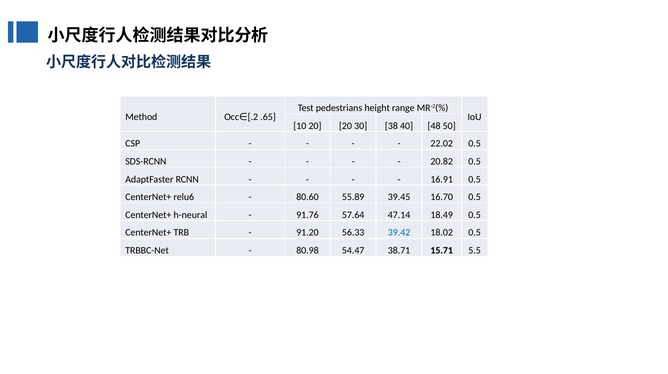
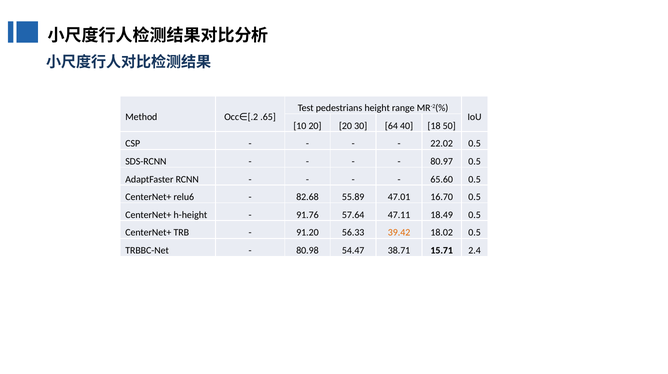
38: 38 -> 64 (391, 126)
48: 48 -> 18 (434, 126)
20.82: 20.82 -> 80.97 (442, 161)
16.91: 16.91 -> 65.60 (442, 179)
80.60: 80.60 -> 82.68 (307, 197)
39.45: 39.45 -> 47.01 (399, 197)
h-neural: h-neural -> h-height (190, 215)
47.14: 47.14 -> 47.11 (399, 215)
39.42 colour: blue -> orange (399, 233)
5.5: 5.5 -> 2.4 (475, 251)
